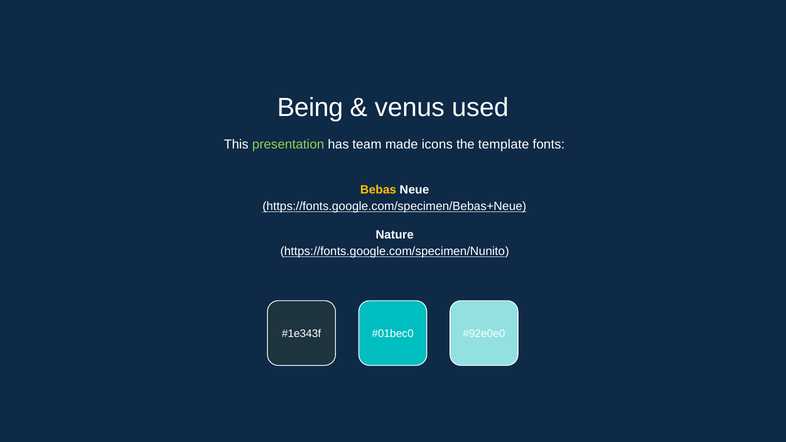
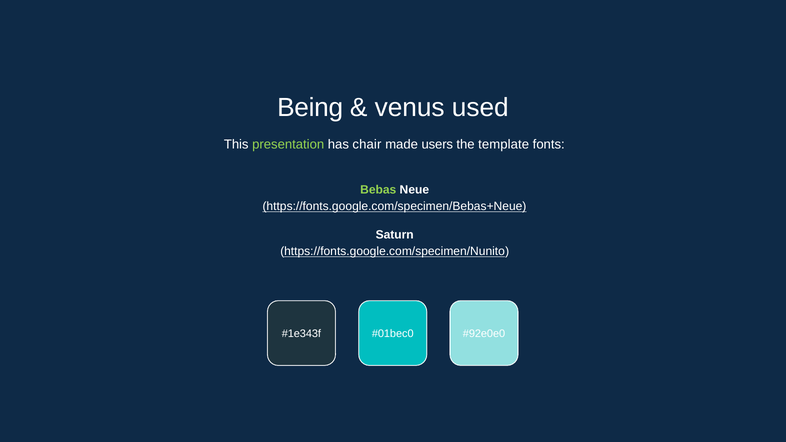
team: team -> chair (367, 144)
icons: icons -> users (437, 144)
Bebas colour: yellow -> light green (378, 190)
Nature: Nature -> Saturn (395, 235)
